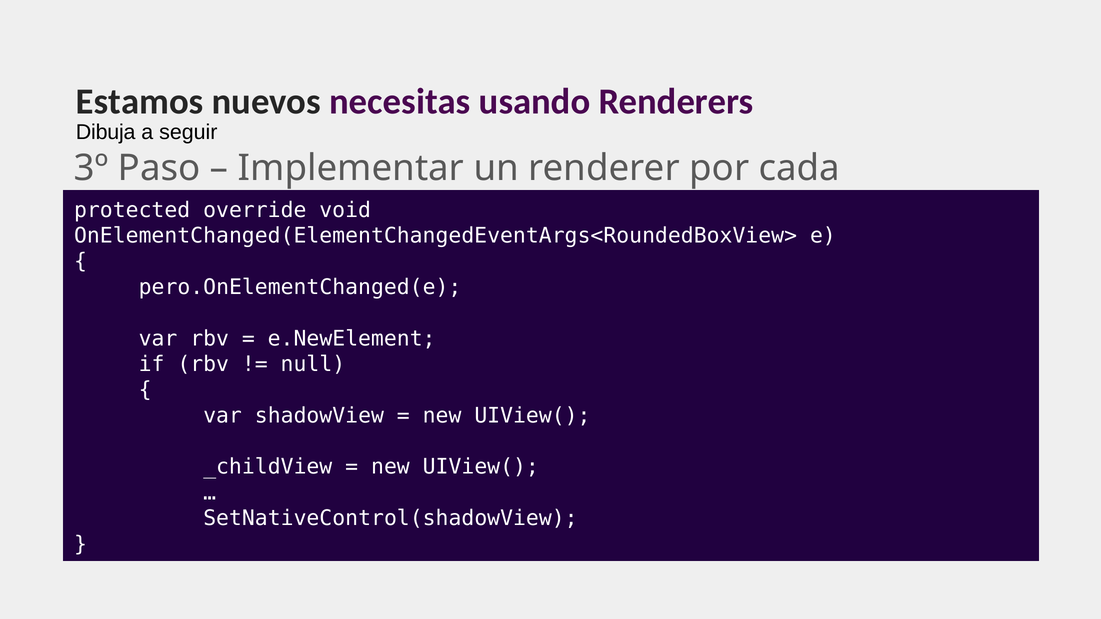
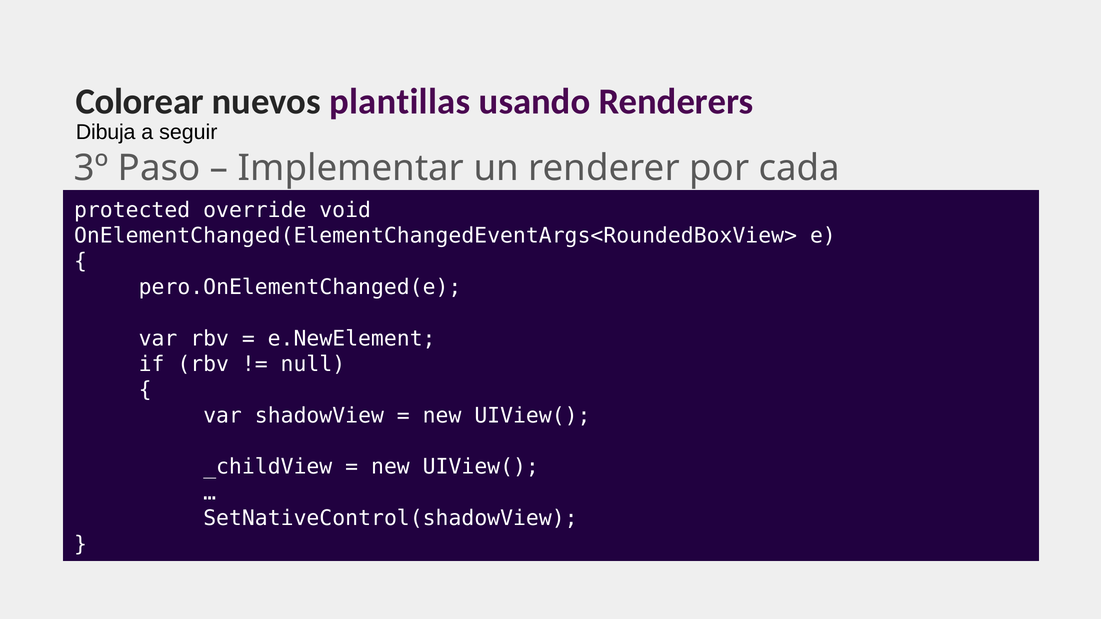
Estamos: Estamos -> Colorear (140, 102)
necesitas: necesitas -> plantillas (400, 102)
